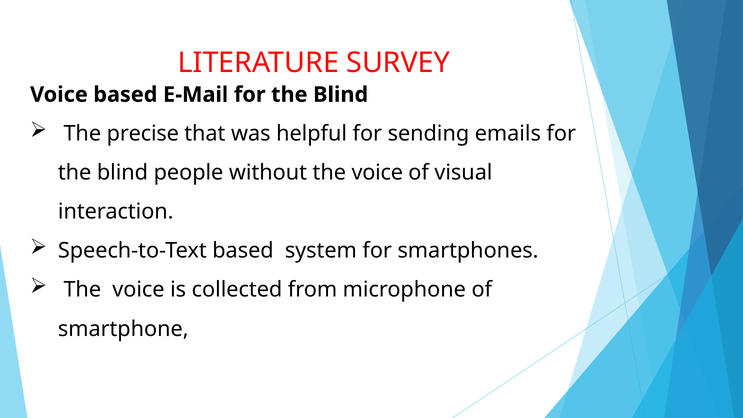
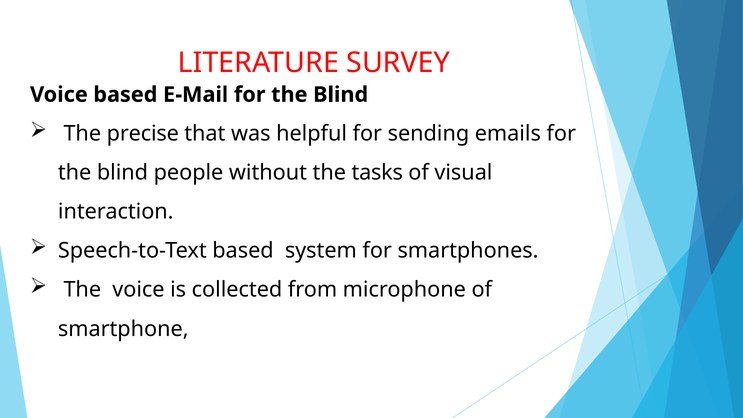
without the voice: voice -> tasks (377, 173)
